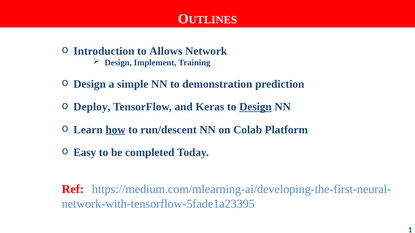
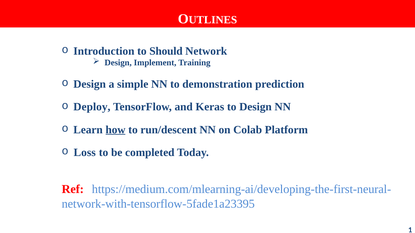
Allows: Allows -> Should (166, 51)
Design underline: present -> none (255, 107)
Easy: Easy -> Loss (85, 153)
